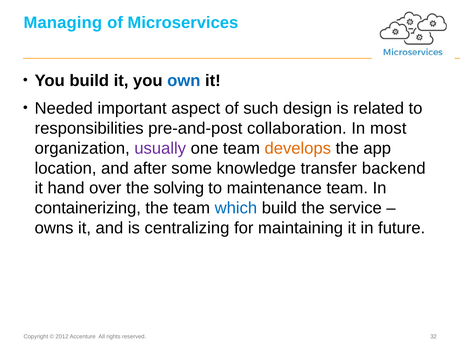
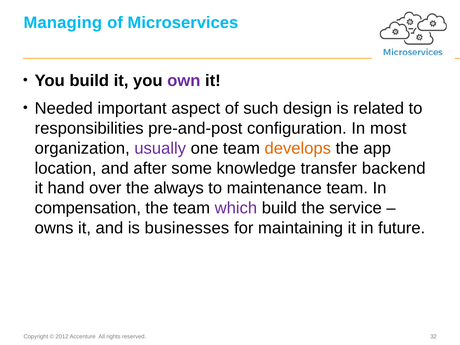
own colour: blue -> purple (184, 81)
collaboration: collaboration -> configuration (297, 128)
solving: solving -> always (179, 188)
containerizing: containerizing -> compensation (88, 208)
which colour: blue -> purple (236, 208)
centralizing: centralizing -> businesses (187, 228)
